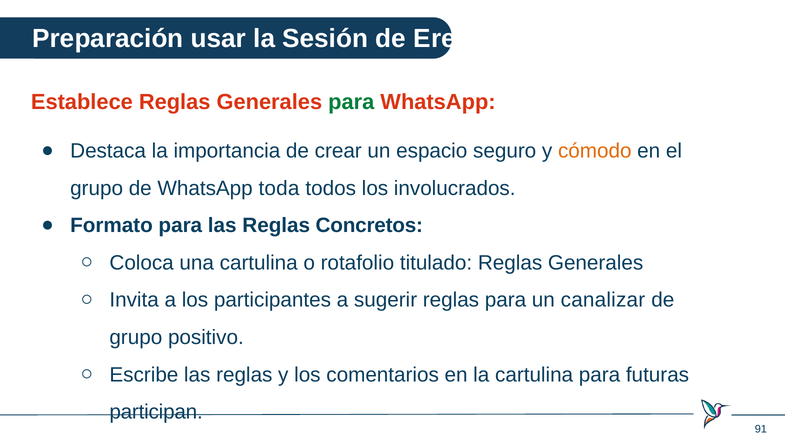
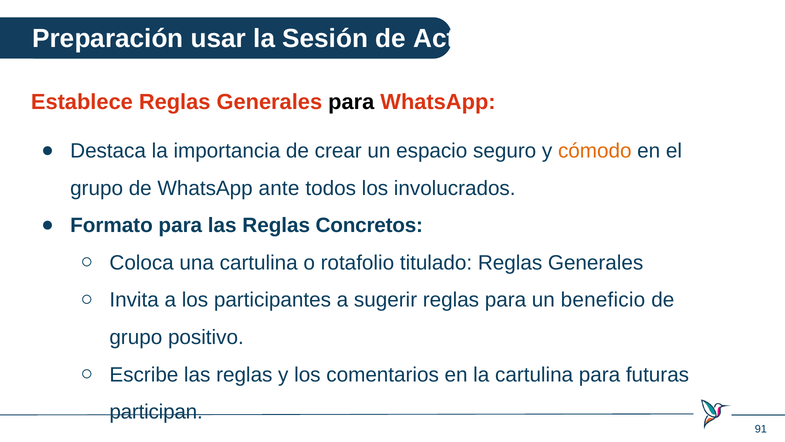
Eres: Eres -> Acto (442, 38)
para colour: green -> black (351, 102)
toda: toda -> ante (279, 188)
canalizar: canalizar -> beneficio (603, 300)
